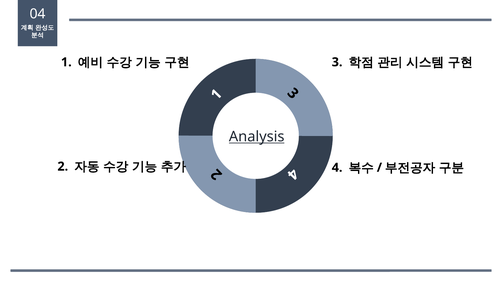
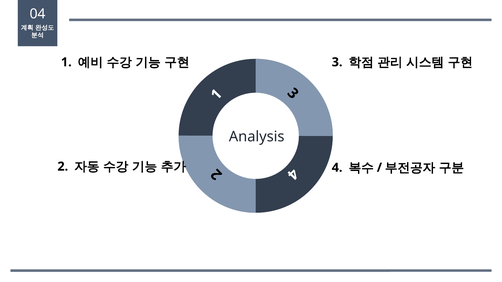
Analysis underline: present -> none (257, 137)
